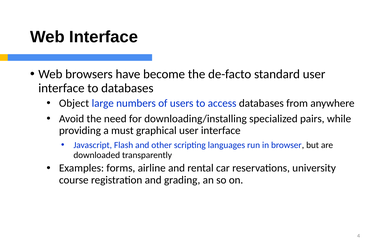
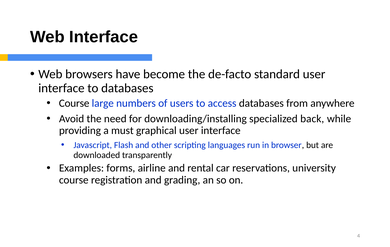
Object: Object -> Course (74, 103)
pairs: pairs -> back (312, 119)
